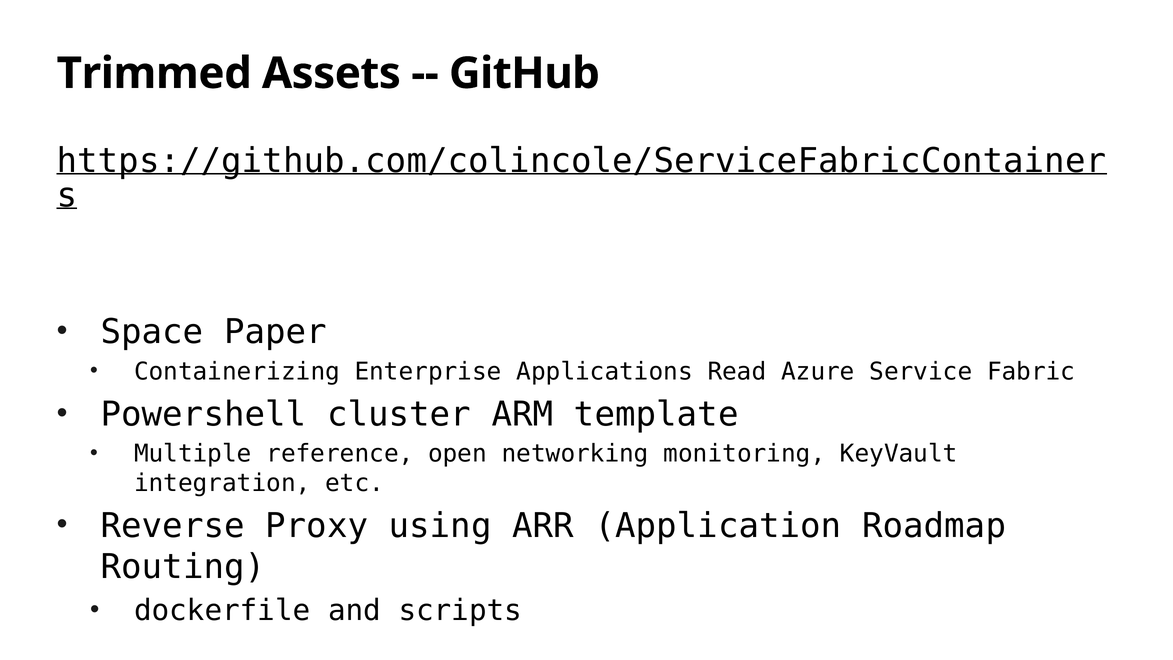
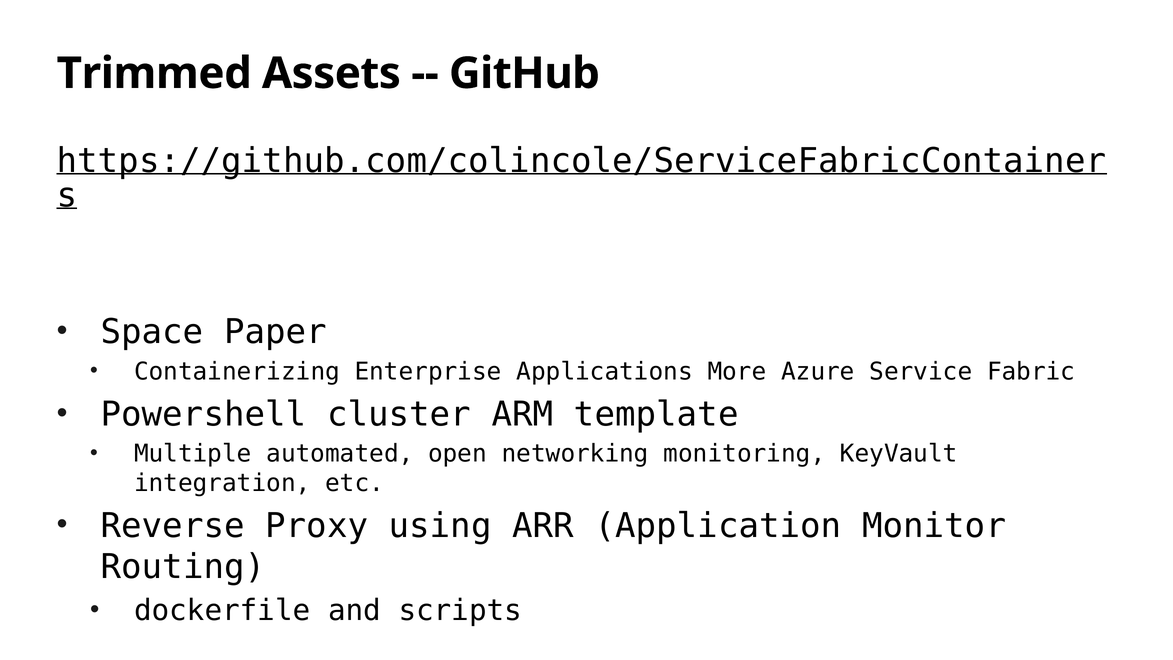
Read: Read -> More (737, 371)
reference: reference -> automated (340, 453)
Roadmap: Roadmap -> Monitor (934, 526)
